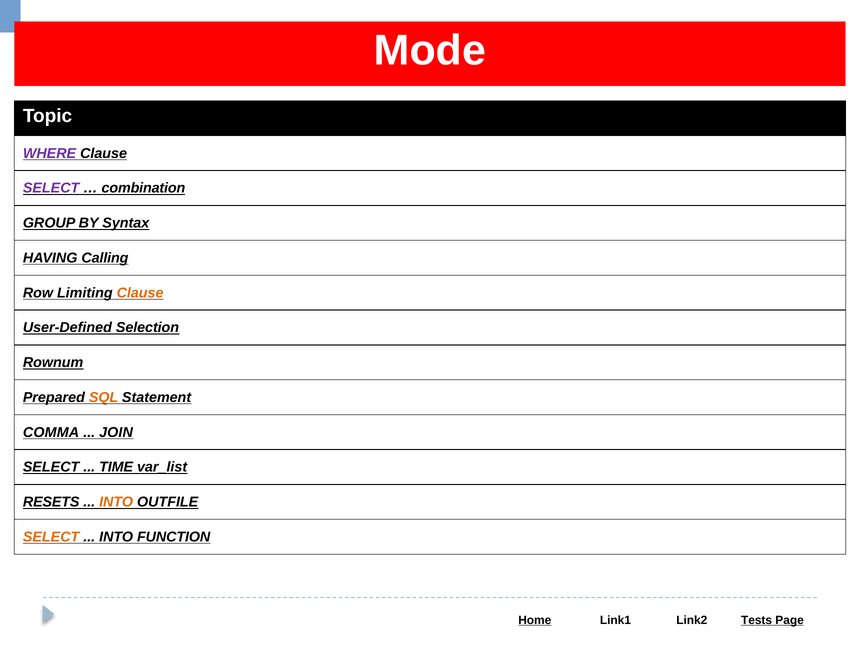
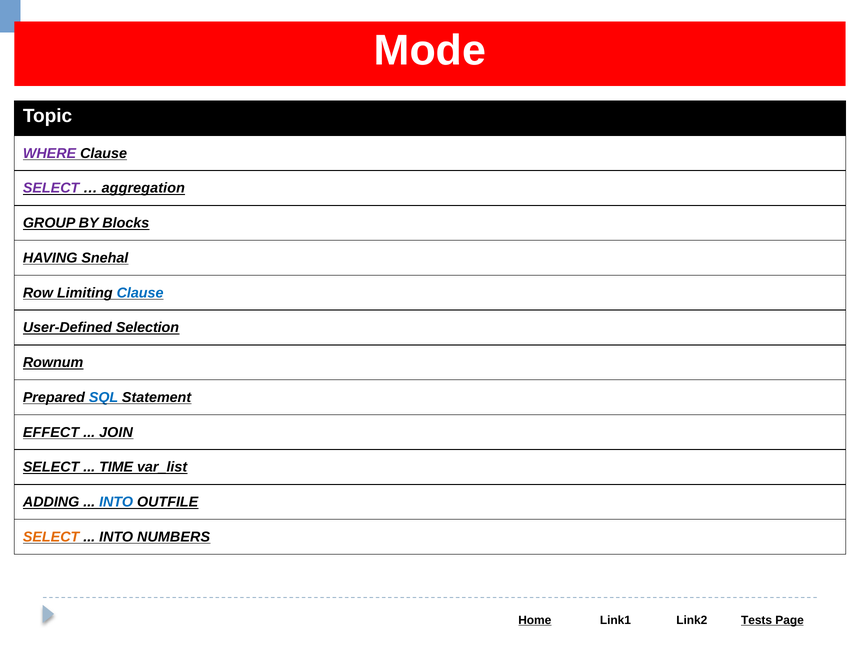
combination: combination -> aggregation (143, 188)
Syntax: Syntax -> Blocks (126, 223)
Calling: Calling -> Snehal (105, 258)
Clause colour: orange -> blue (140, 293)
SQL colour: orange -> blue (104, 398)
COMMA: COMMA -> EFFECT (51, 432)
RESETS: RESETS -> ADDING (51, 502)
INTO colour: orange -> blue (116, 502)
FUNCTION: FUNCTION -> NUMBERS (174, 537)
